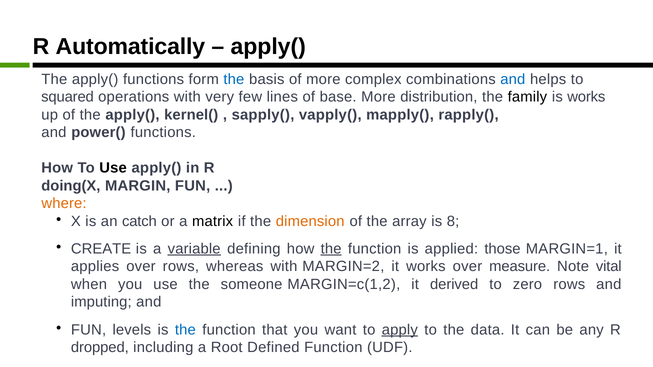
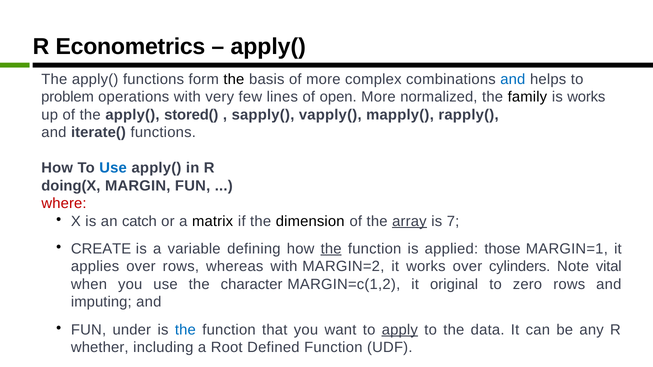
Automatically: Automatically -> Econometrics (130, 47)
the colour: blue -> black (234, 79)
squared: squared -> problem (68, 97)
base: base -> open (338, 97)
distribution: distribution -> normalized (439, 97)
kernel(: kernel( -> stored( (191, 115)
power(: power( -> iterate( (98, 133)
Use colour: black -> blue (113, 168)
where colour: orange -> red (64, 204)
dimension colour: orange -> black (310, 221)
array underline: none -> present (409, 221)
8: 8 -> 7 (453, 221)
variable underline: present -> none (194, 249)
measure: measure -> cylinders (520, 267)
someone: someone -> character (252, 285)
derived: derived -> original (454, 285)
levels: levels -> under (132, 330)
dropped: dropped -> whether (100, 348)
